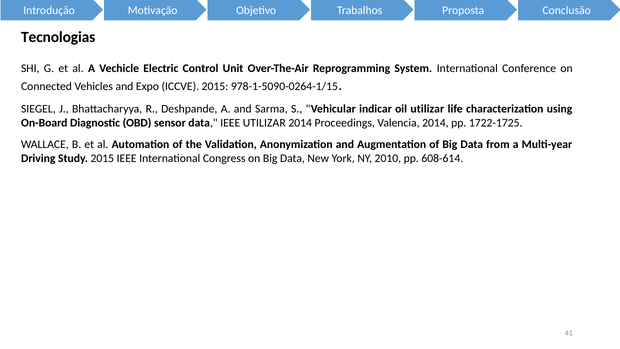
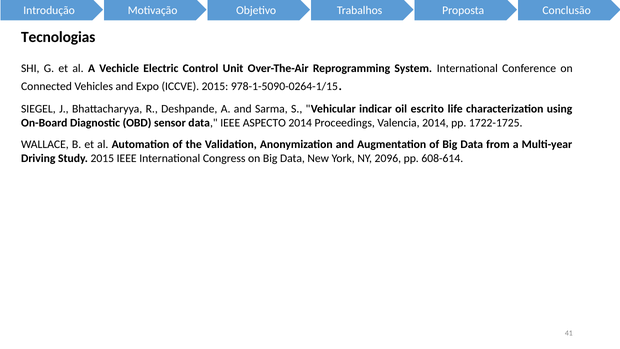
oil utilizar: utilizar -> escrito (427, 109)
IEEE UTILIZAR: UTILIZAR -> ASPECTO (264, 123)
2010: 2010 -> 2096 (388, 158)
